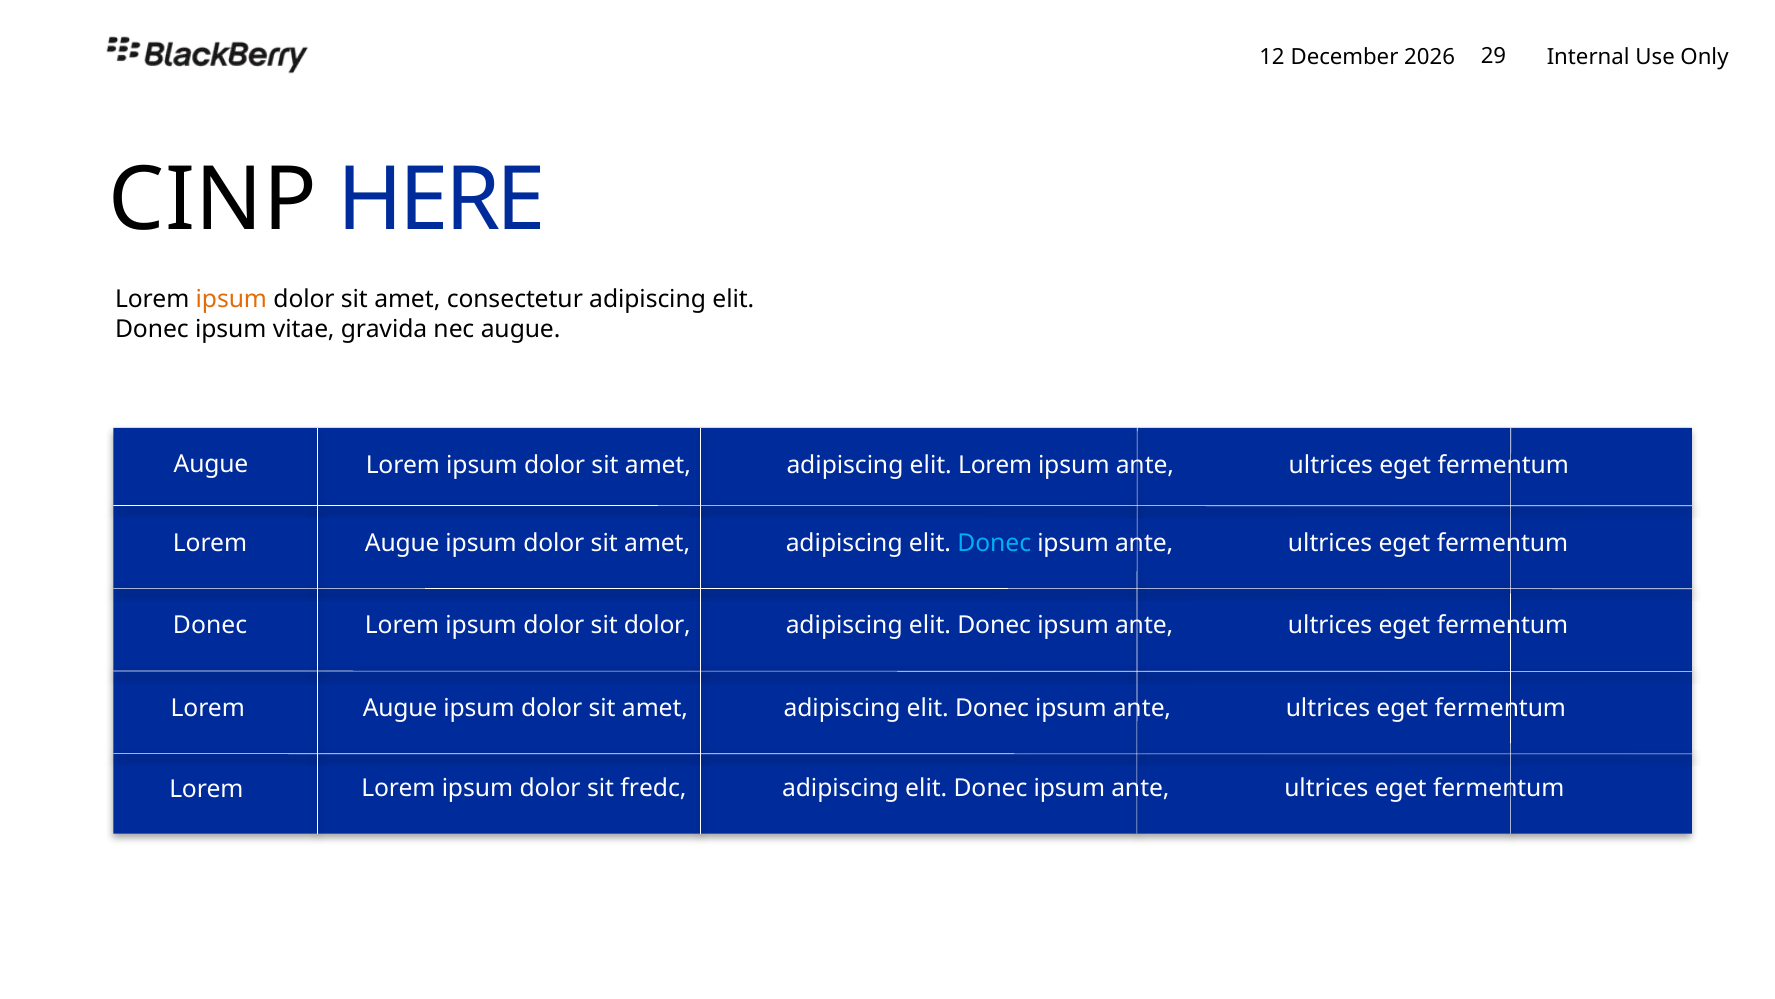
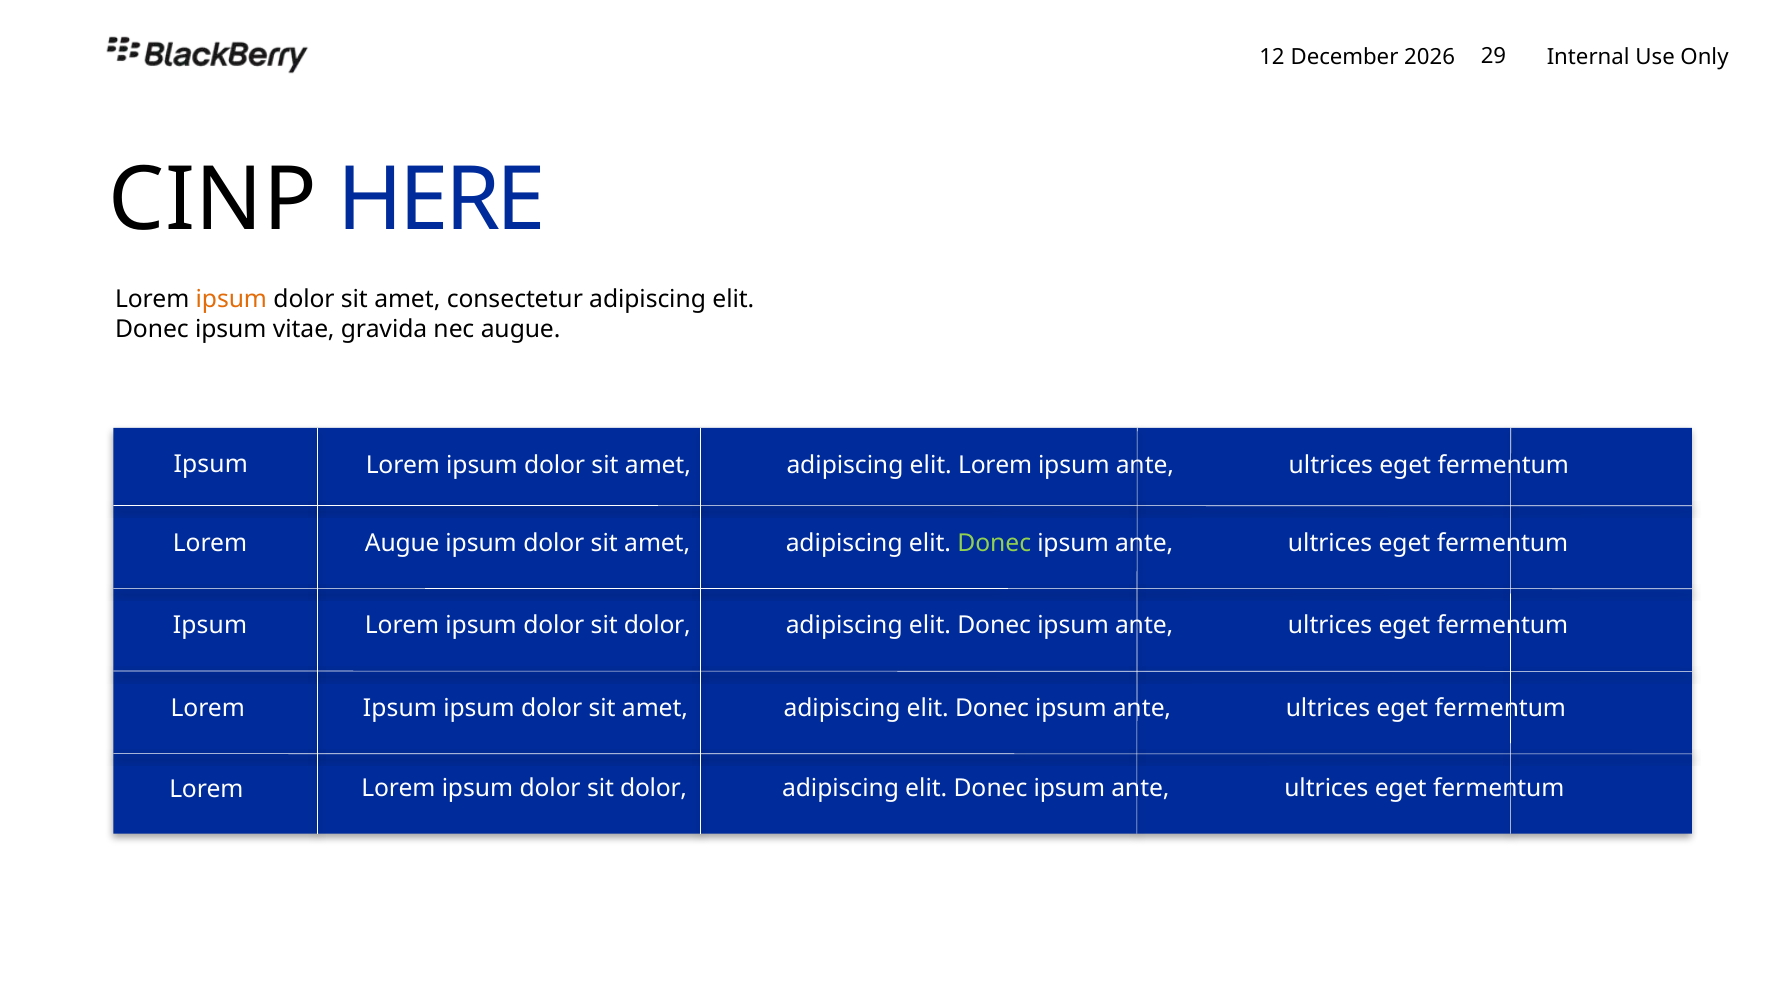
Augue: Augue -> Ipsum (211, 464)
Donec colour: light blue -> light green (994, 543)
Donec: Donec -> Ipsum (210, 625)
Augue: Augue -> Ipsum (400, 708)
fredc: fredc -> dolor (654, 788)
